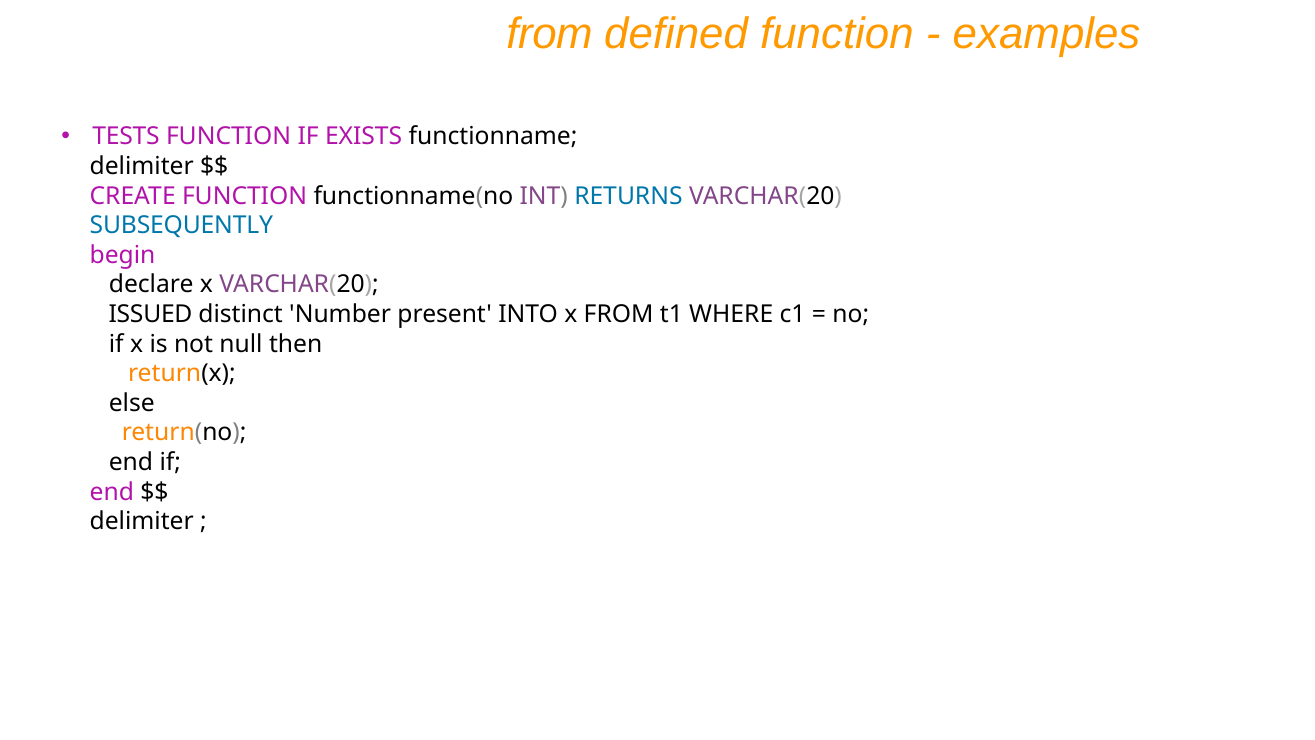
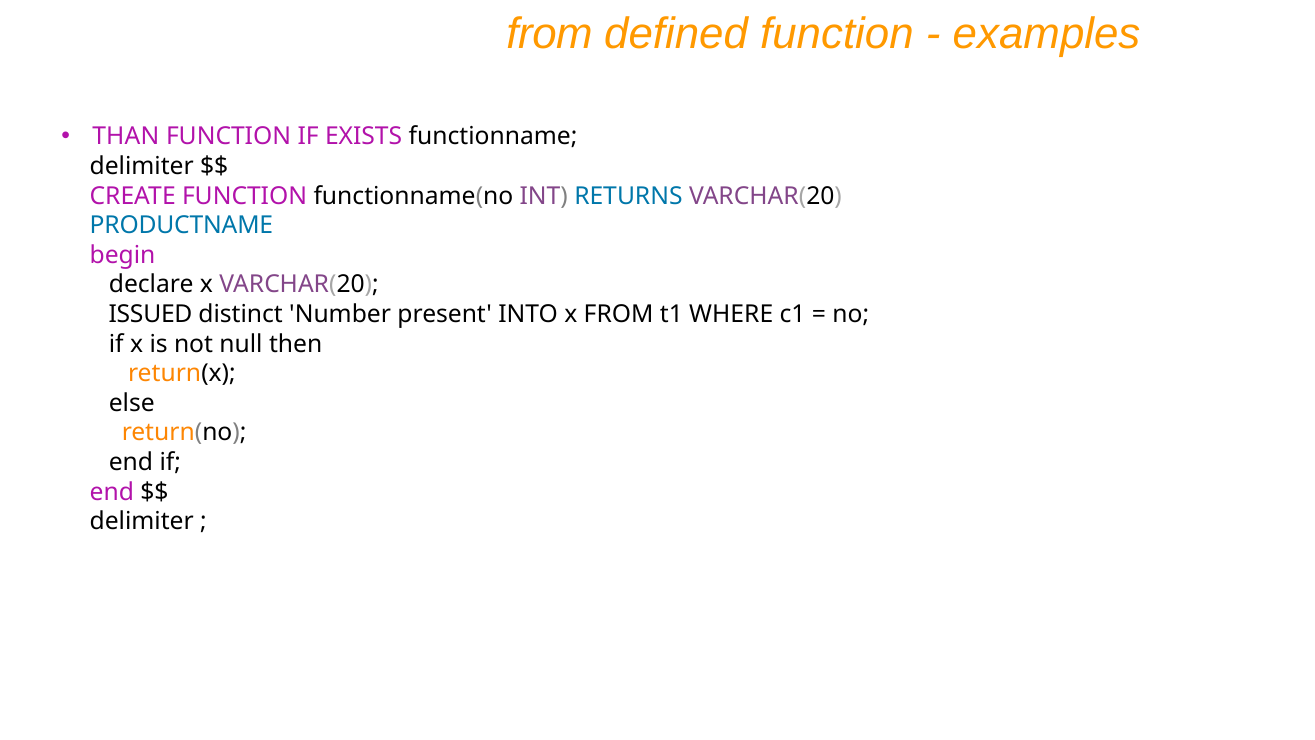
TESTS: TESTS -> THAN (126, 137)
SUBSEQUENTLY: SUBSEQUENTLY -> PRODUCTNAME (181, 225)
